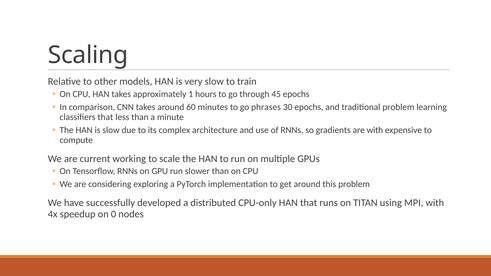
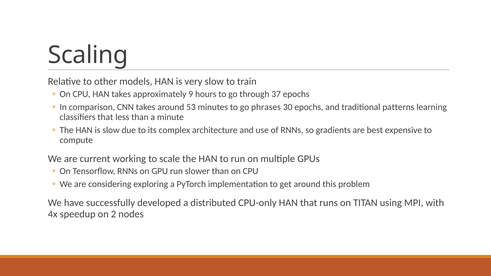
1: 1 -> 9 (191, 94)
45: 45 -> 37 (276, 94)
60: 60 -> 53 (191, 107)
traditional problem: problem -> patterns (398, 107)
are with: with -> best (375, 130)
0: 0 -> 2 (114, 214)
